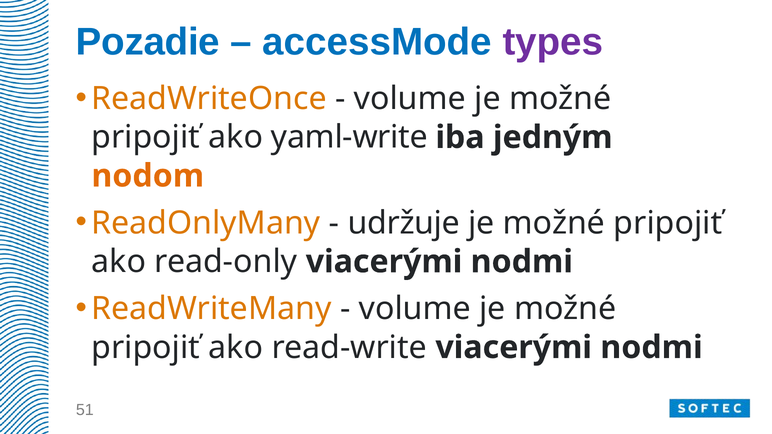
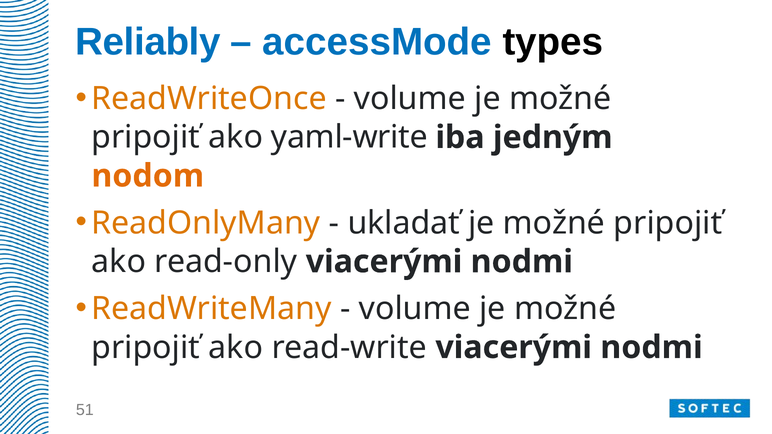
Pozadie: Pozadie -> Reliably (148, 42)
types colour: purple -> black (553, 42)
udržuje: udržuje -> ukladať (404, 223)
